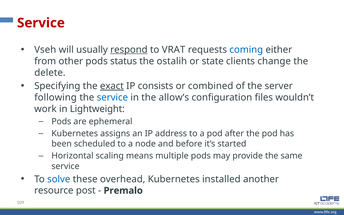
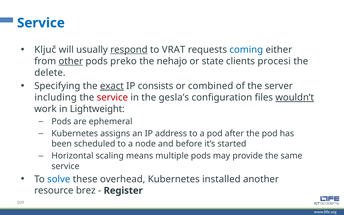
Service colour: red -> blue (41, 23)
Vseh: Vseh -> Ključ (45, 50)
other underline: none -> present (71, 61)
status: status -> preko (123, 61)
ostalih: ostalih -> nehajo (172, 61)
change: change -> procesi (274, 61)
following: following -> including (56, 97)
service colour: blue -> red (112, 97)
allow’s: allow’s -> gesla’s (174, 97)
wouldn’t underline: none -> present (295, 97)
post: post -> brez (86, 191)
Premalo: Premalo -> Register (123, 191)
